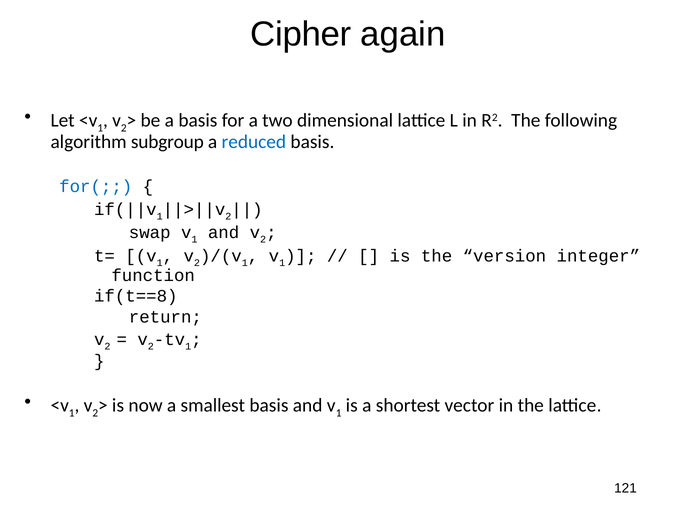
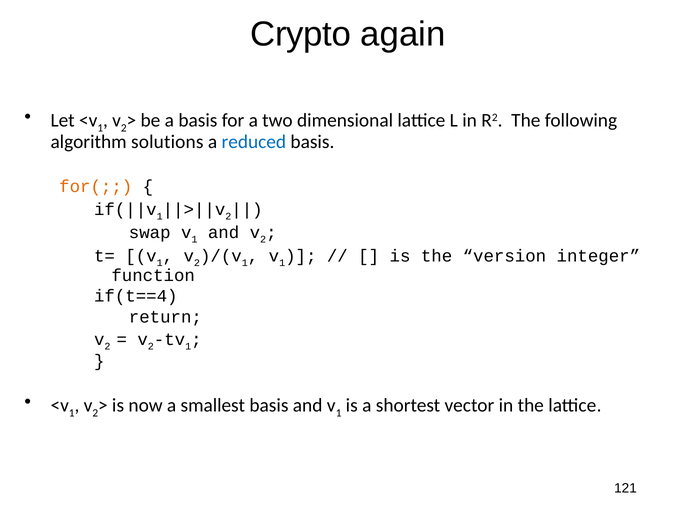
Cipher: Cipher -> Crypto (301, 34)
subgroup: subgroup -> solutions (167, 142)
for( colour: blue -> orange (96, 187)
if(t==8: if(t==8 -> if(t==4 (136, 296)
